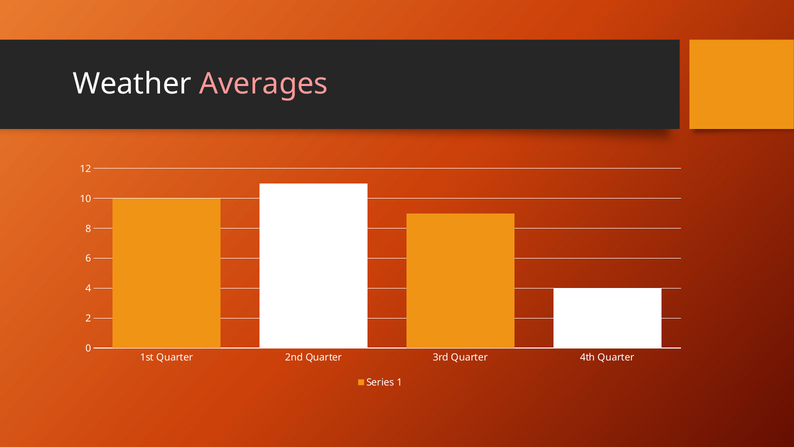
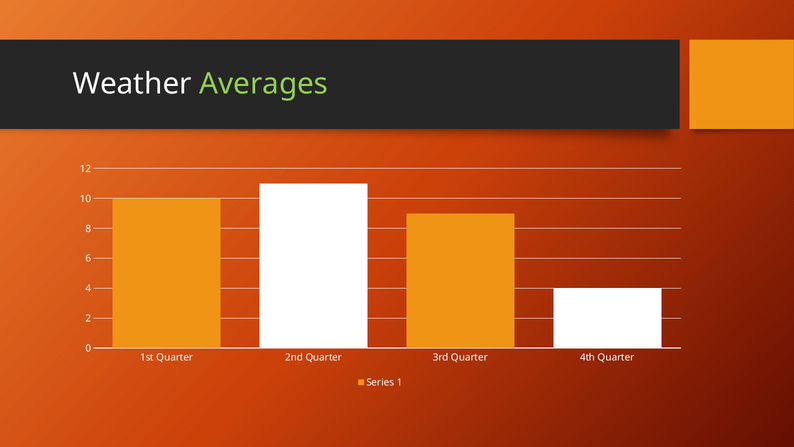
Averages colour: pink -> light green (264, 84)
